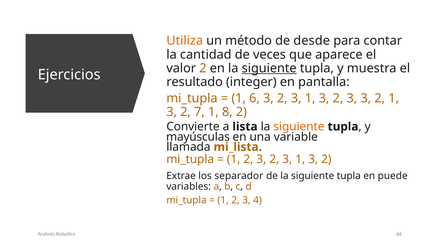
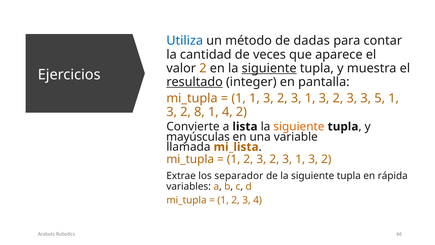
Utiliza colour: orange -> blue (185, 41)
desde: desde -> dadas (312, 41)
resultado underline: none -> present (195, 82)
1 6: 6 -> 1 (254, 98)
3 3 2: 2 -> 5 (380, 98)
7: 7 -> 8 (199, 112)
1 8: 8 -> 4 (227, 112)
puede: puede -> rápida (393, 176)
